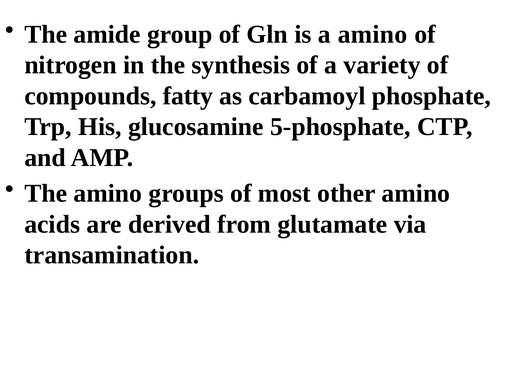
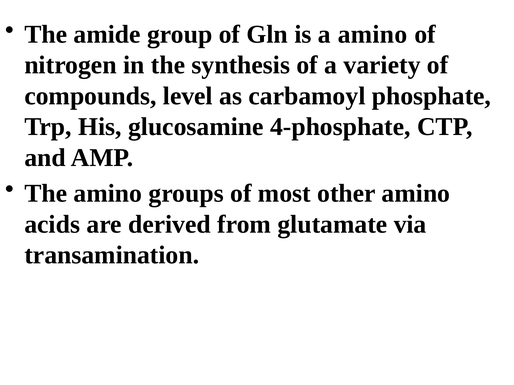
fatty: fatty -> level (188, 96)
5-phosphate: 5-phosphate -> 4-phosphate (340, 127)
